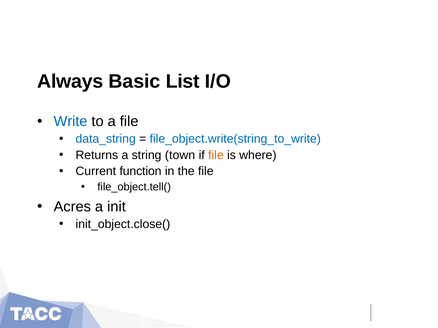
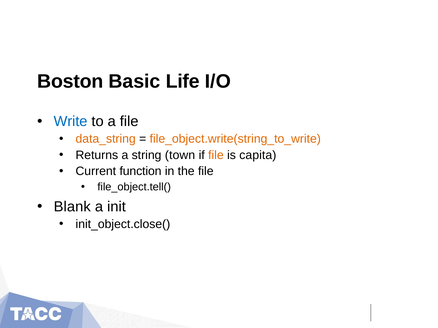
Always: Always -> Boston (70, 81)
List: List -> Life (183, 81)
data_string colour: blue -> orange (106, 139)
file_object.write(string_to_write colour: blue -> orange (235, 139)
where: where -> capita (258, 155)
Acres: Acres -> Blank (72, 207)
